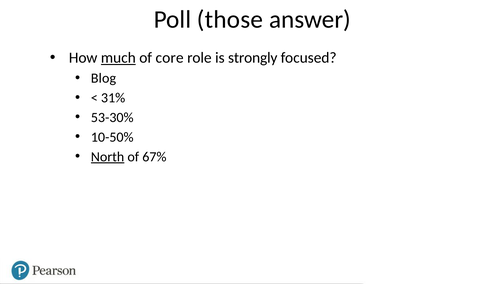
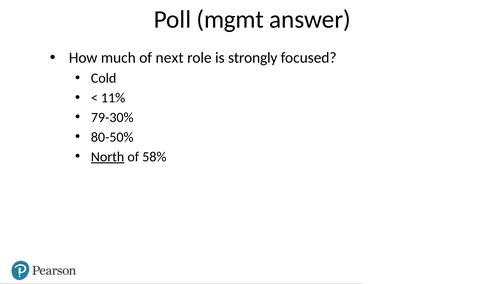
those: those -> mgmt (230, 19)
much underline: present -> none (118, 58)
core: core -> next (170, 58)
Blog: Blog -> Cold (104, 78)
31%: 31% -> 11% (113, 98)
53-30%: 53-30% -> 79-30% (112, 117)
10-50%: 10-50% -> 80-50% (112, 137)
67%: 67% -> 58% (154, 156)
